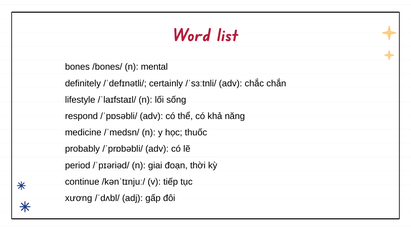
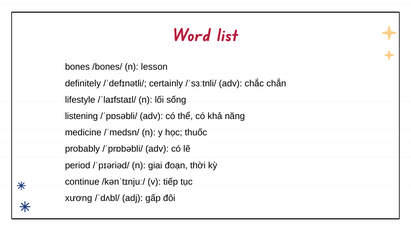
mental: mental -> lesson (154, 67)
respond: respond -> listening (81, 116)
